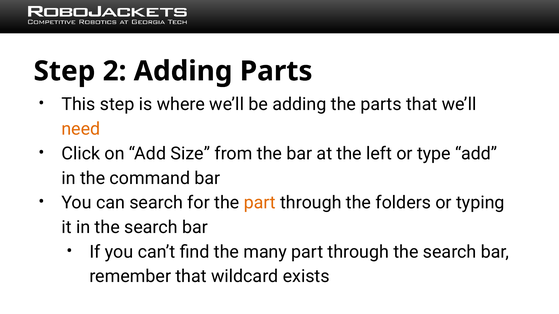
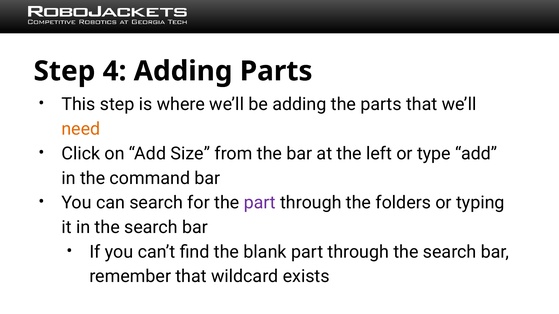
2: 2 -> 4 (115, 71)
part colour: orange -> purple (260, 203)
many: many -> blank (265, 252)
